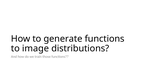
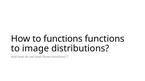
to generate: generate -> functions (63, 39)
